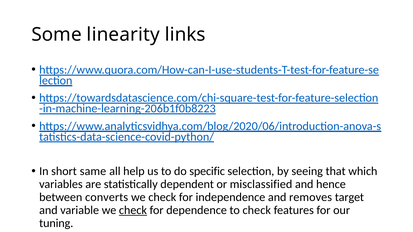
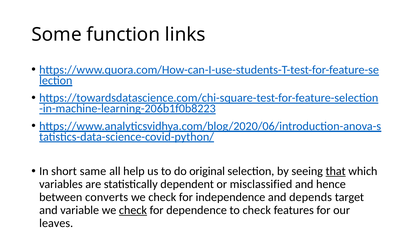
linearity: linearity -> function (123, 35)
specific: specific -> original (207, 172)
that underline: none -> present (336, 172)
removes: removes -> depends (311, 197)
tuning: tuning -> leaves (56, 223)
